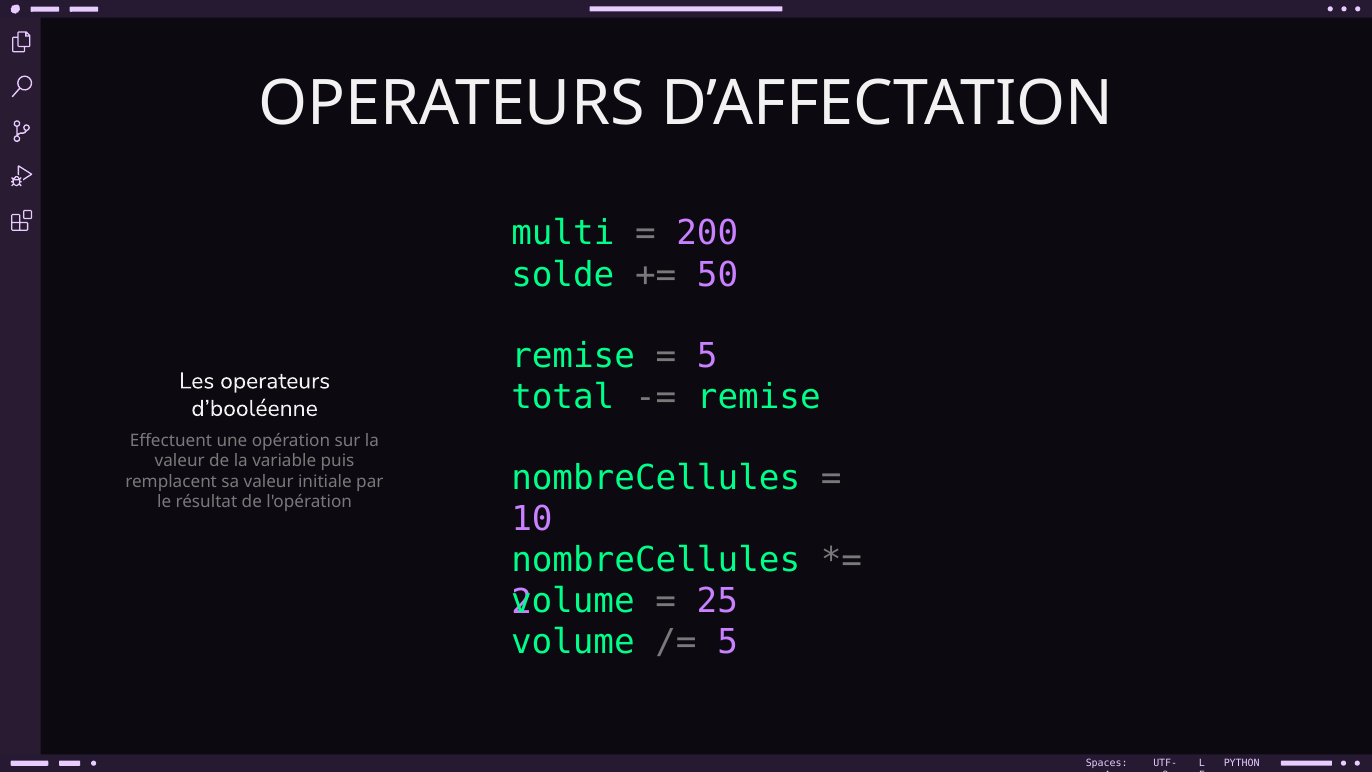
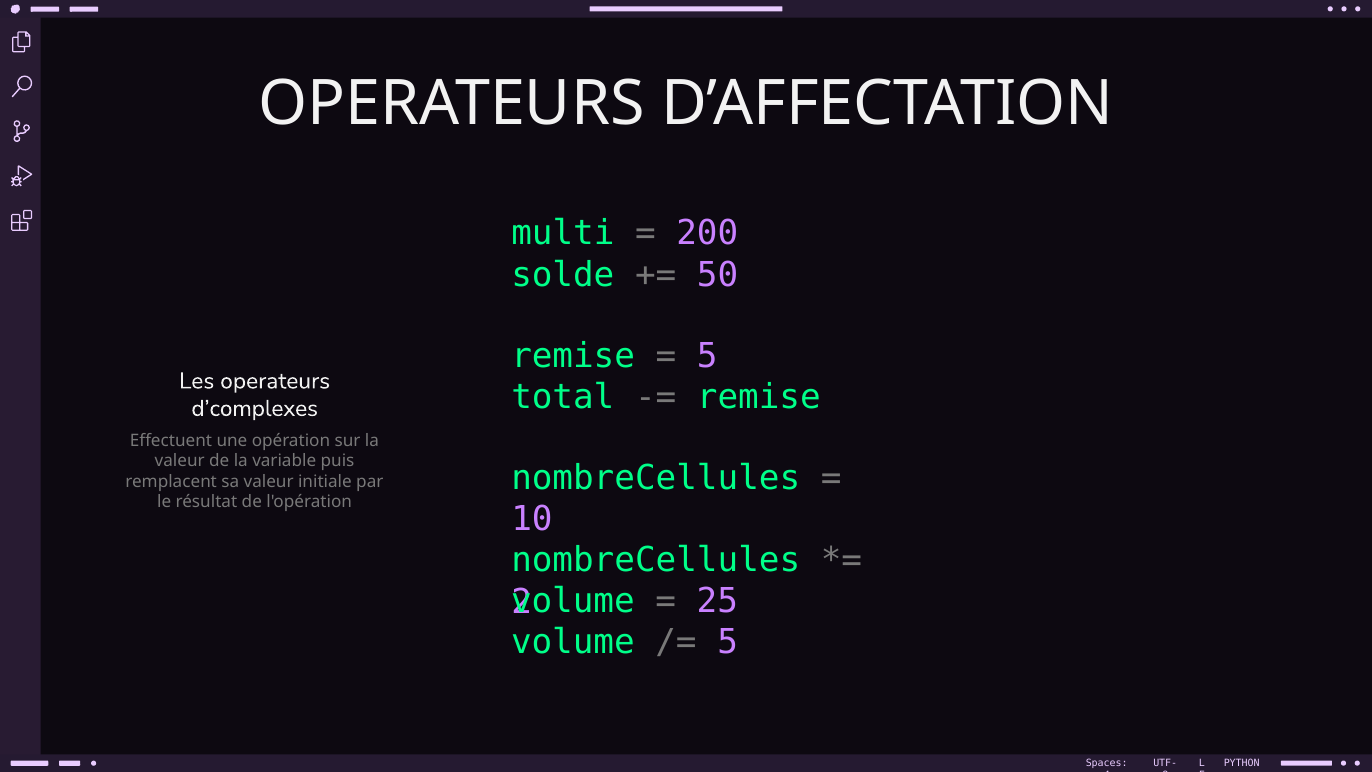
d’booléenne: d’booléenne -> d’complexes (255, 408)
